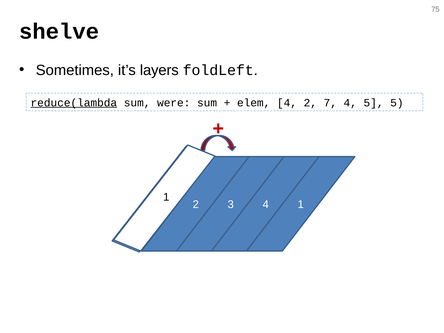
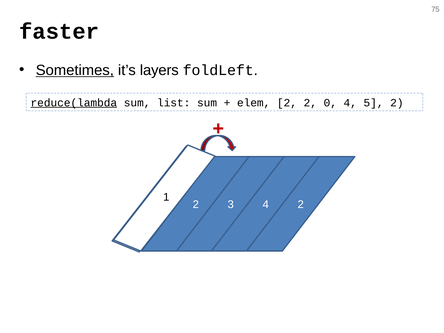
shelve: shelve -> faster (59, 31)
Sometimes underline: none -> present (75, 70)
were: were -> list (174, 103)
elem 4: 4 -> 2 (287, 103)
7: 7 -> 0 (330, 103)
5 5: 5 -> 2 (397, 103)
1: 1 -> 2 (301, 205)
